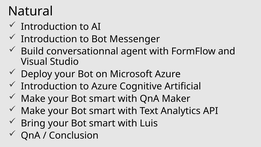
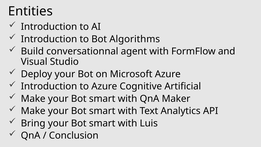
Natural: Natural -> Entities (30, 11)
Messenger: Messenger -> Algorithms (135, 39)
